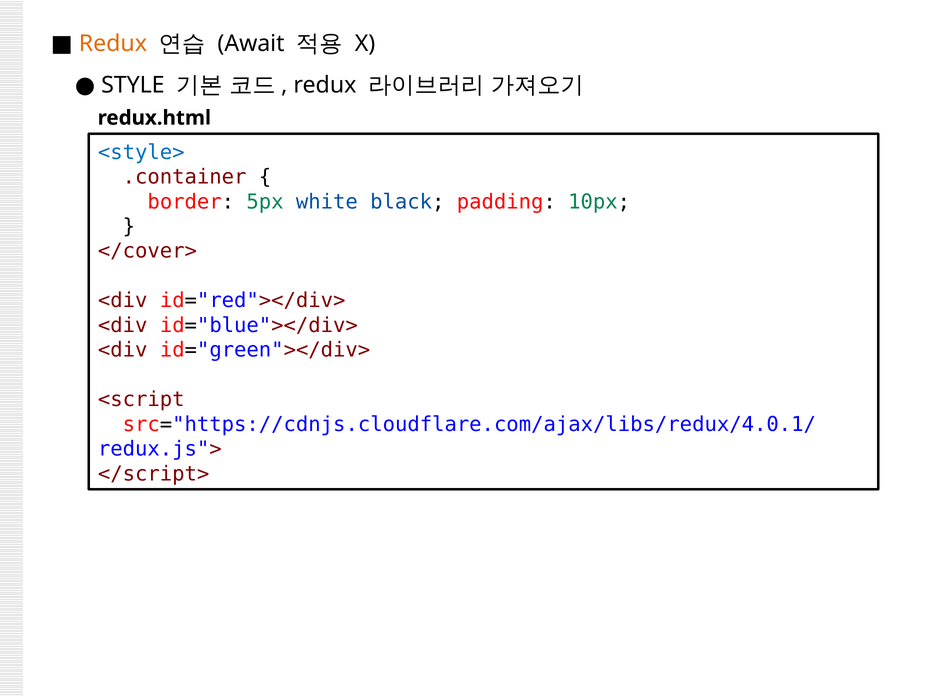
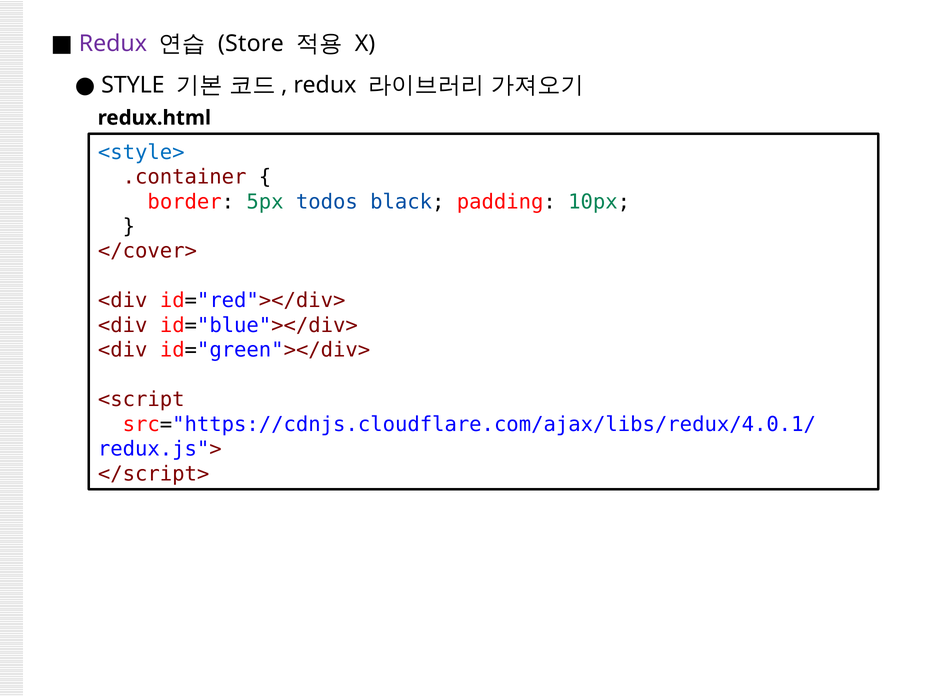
Redux colour: orange -> purple (113, 44)
Await: Await -> Store (251, 44)
white: white -> todos (327, 202)
